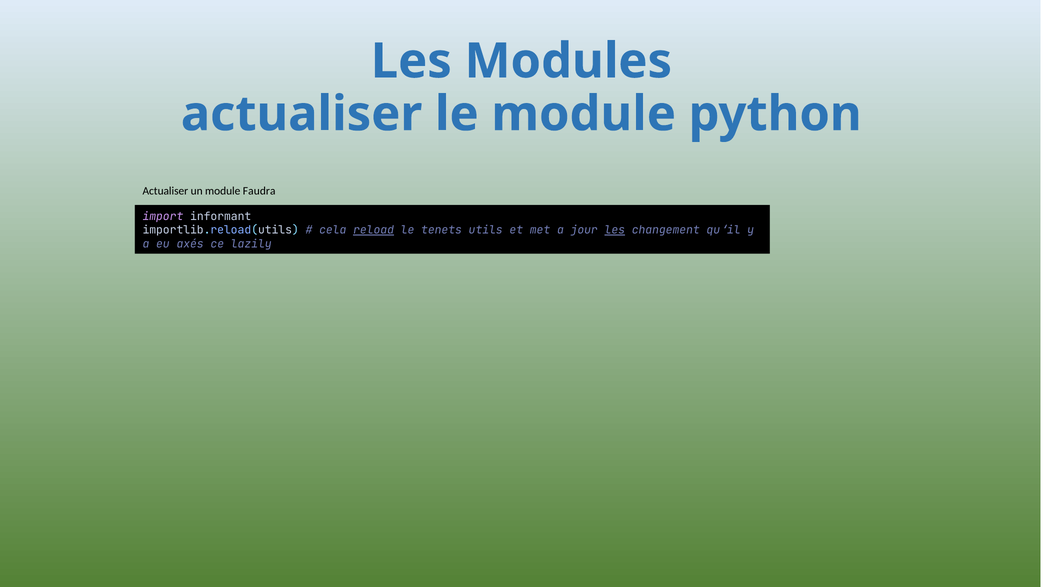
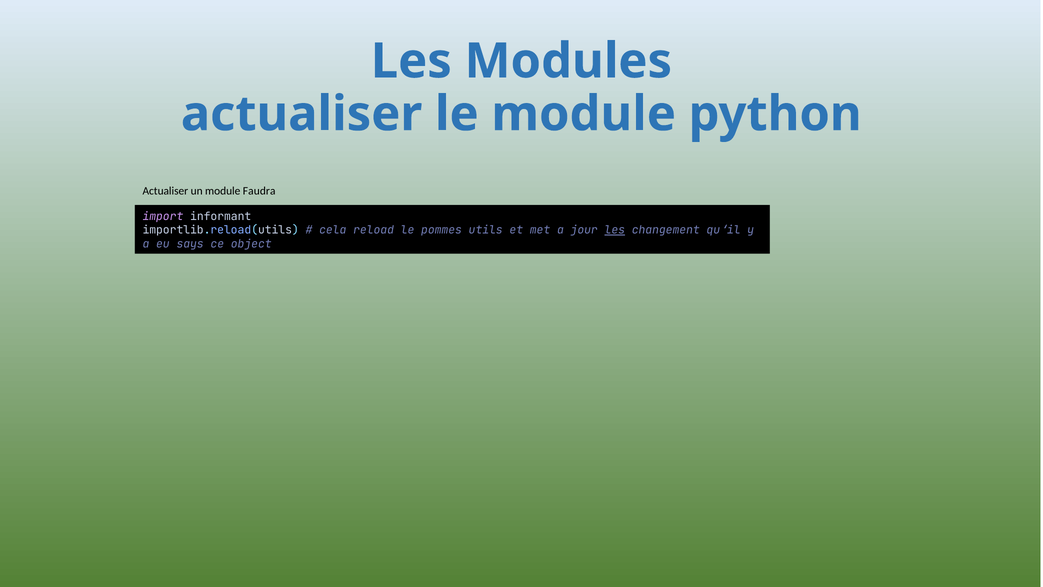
reload underline: present -> none (374, 230)
tenets: tenets -> pommes (442, 230)
axés: axés -> says (190, 244)
lazily: lazily -> object (251, 244)
